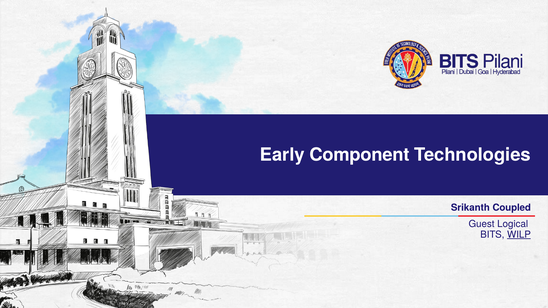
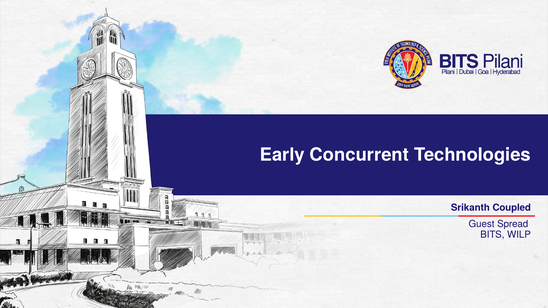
Component: Component -> Concurrent (359, 155)
Logical: Logical -> Spread (513, 224)
WILP underline: present -> none (519, 235)
